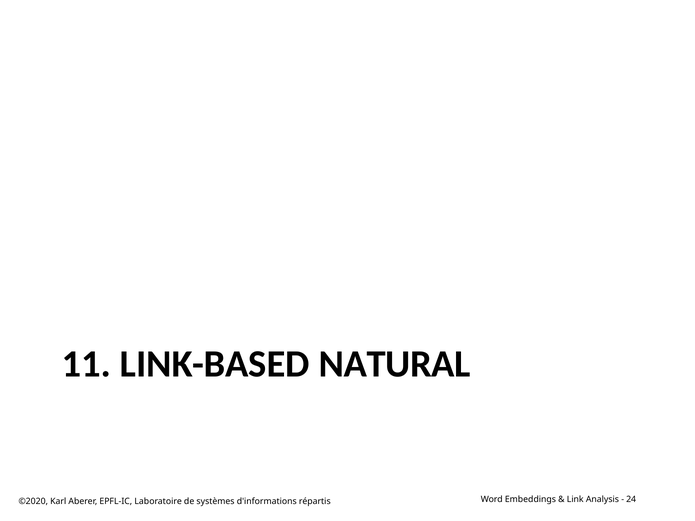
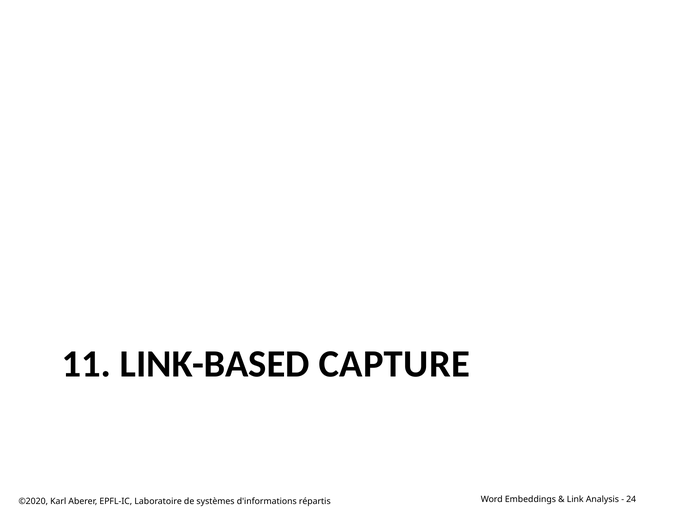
NATURAL: NATURAL -> CAPTURE (394, 364)
